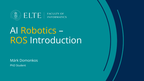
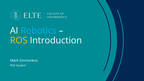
Robotics colour: yellow -> light blue (39, 31)
